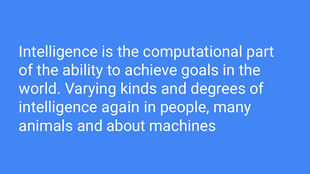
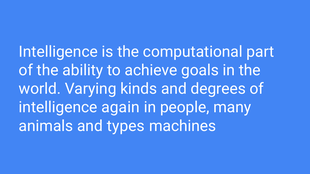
about: about -> types (126, 126)
